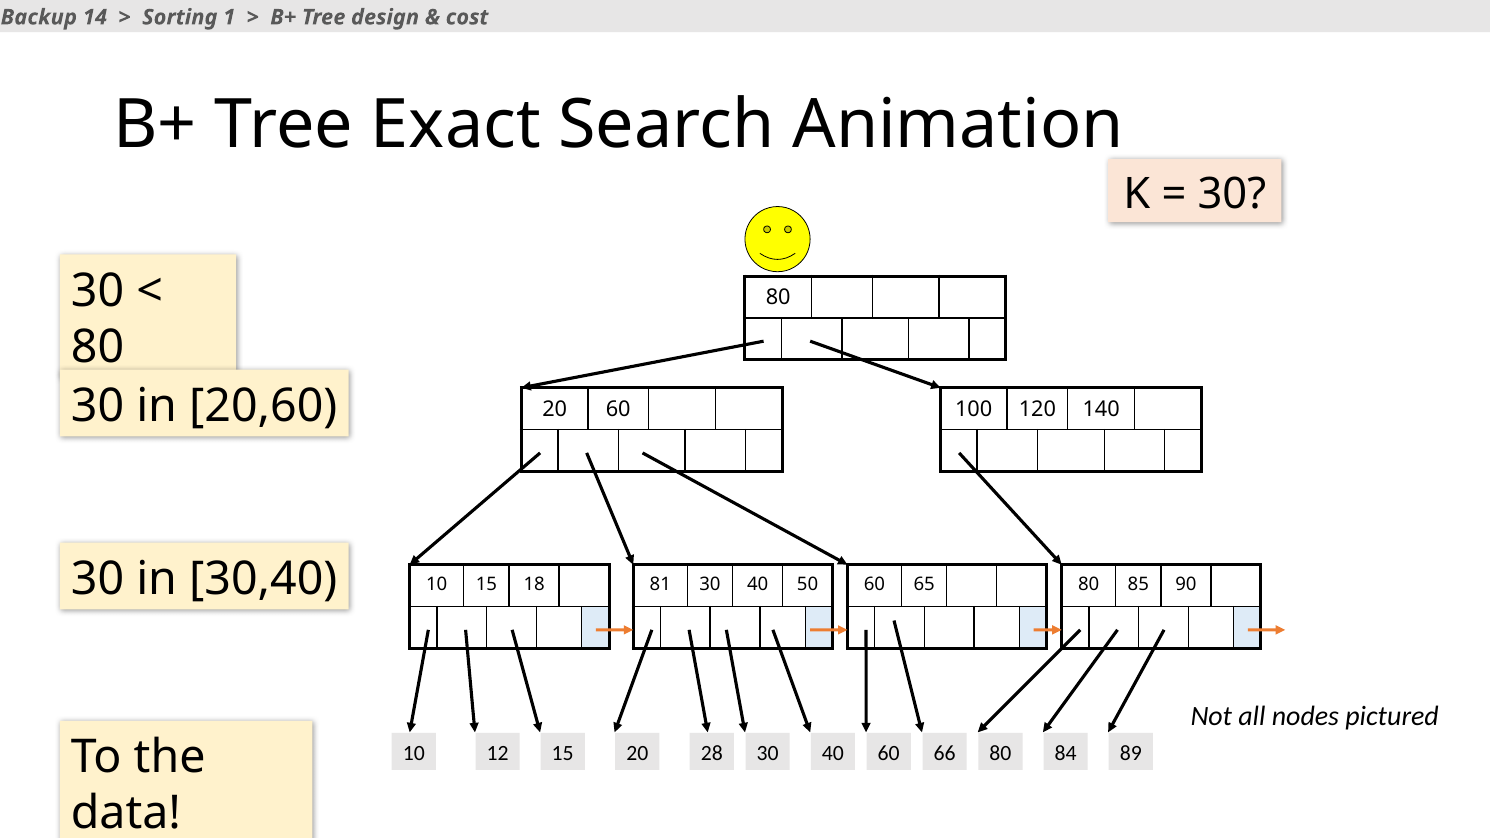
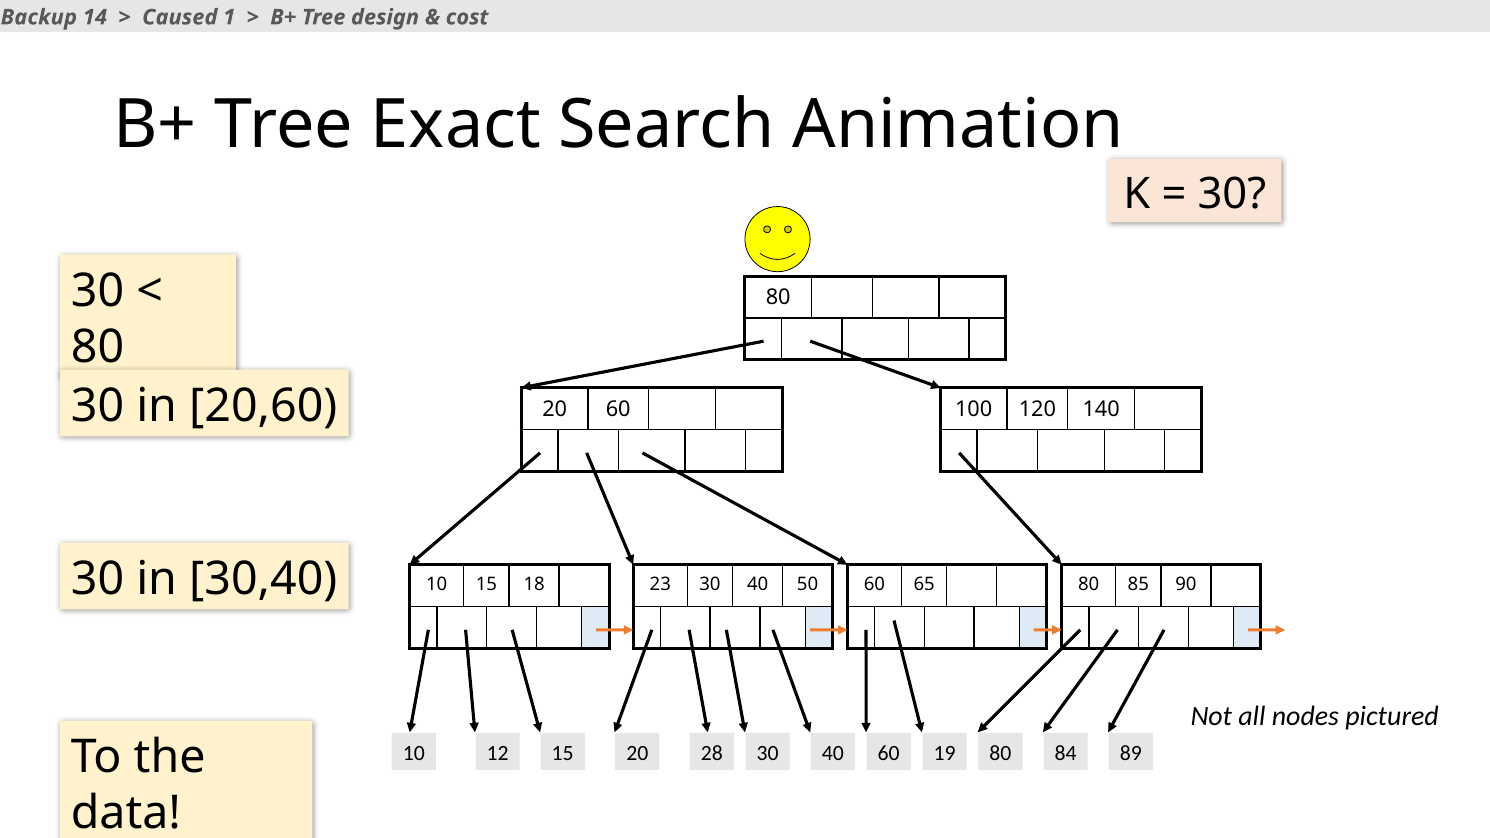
Sorting: Sorting -> Caused (180, 17)
81: 81 -> 23 (660, 584)
66: 66 -> 19 (945, 753)
